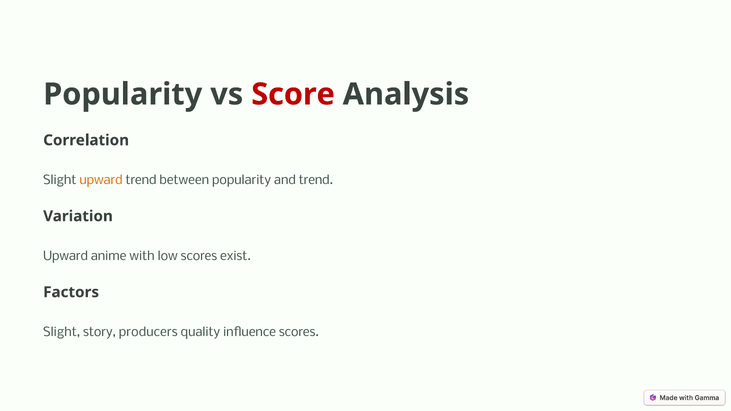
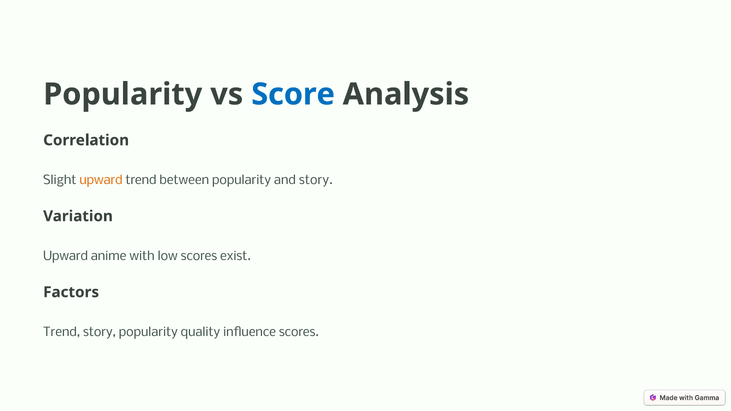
Score colour: red -> blue (293, 94)
and trend: trend -> story (316, 180)
Slight: Slight -> Trend (62, 332)
story producers: producers -> popularity (148, 332)
